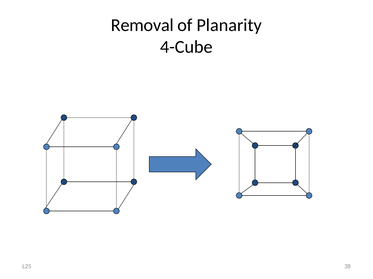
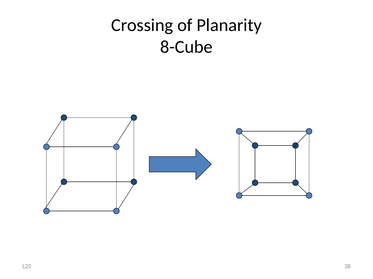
Removal: Removal -> Crossing (142, 25)
4-Cube: 4-Cube -> 8-Cube (186, 47)
